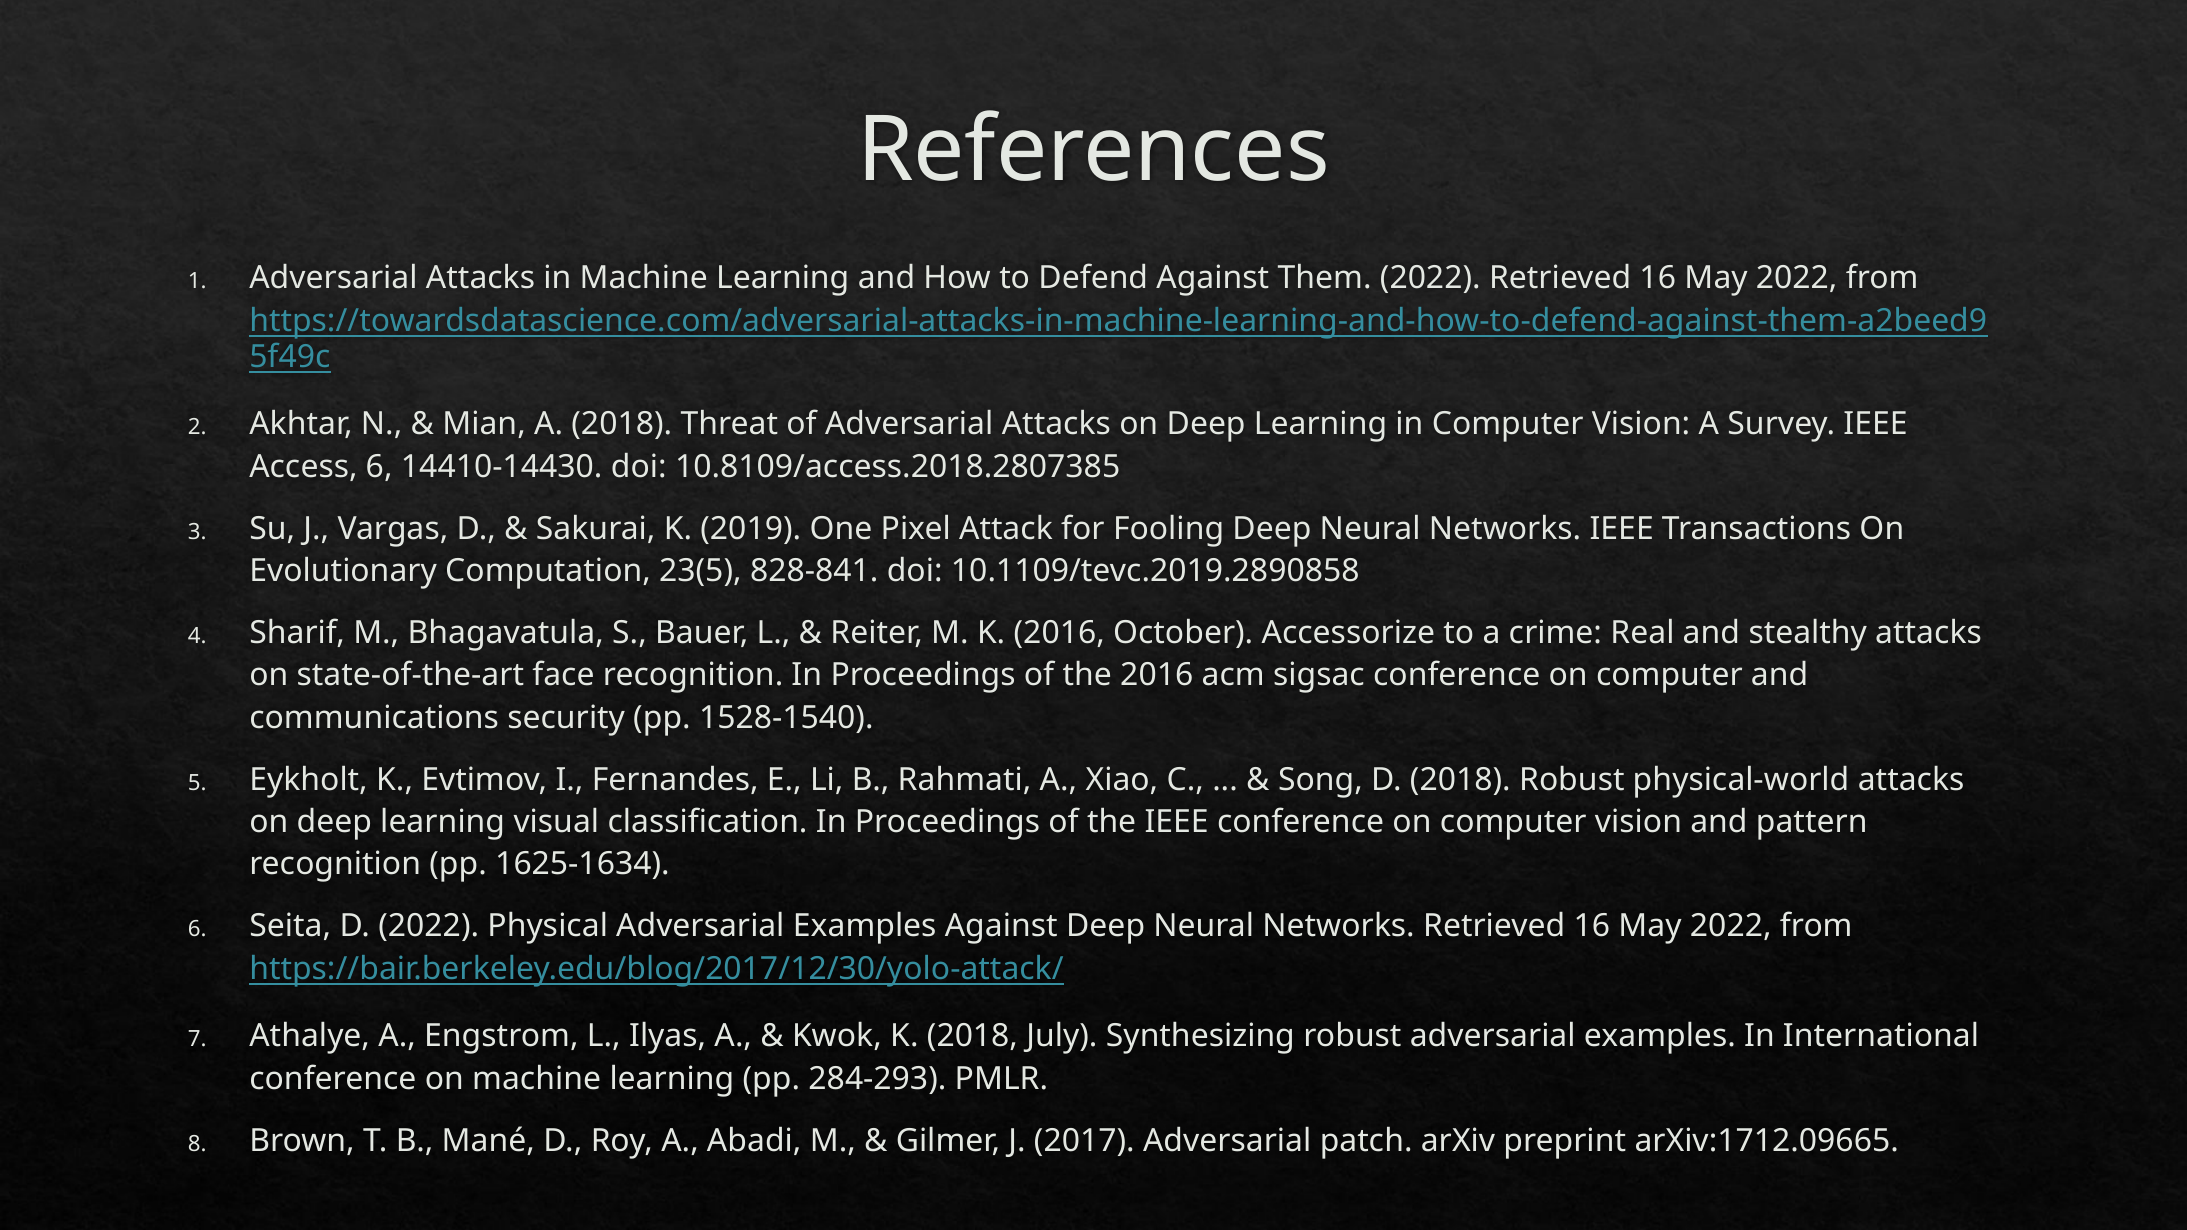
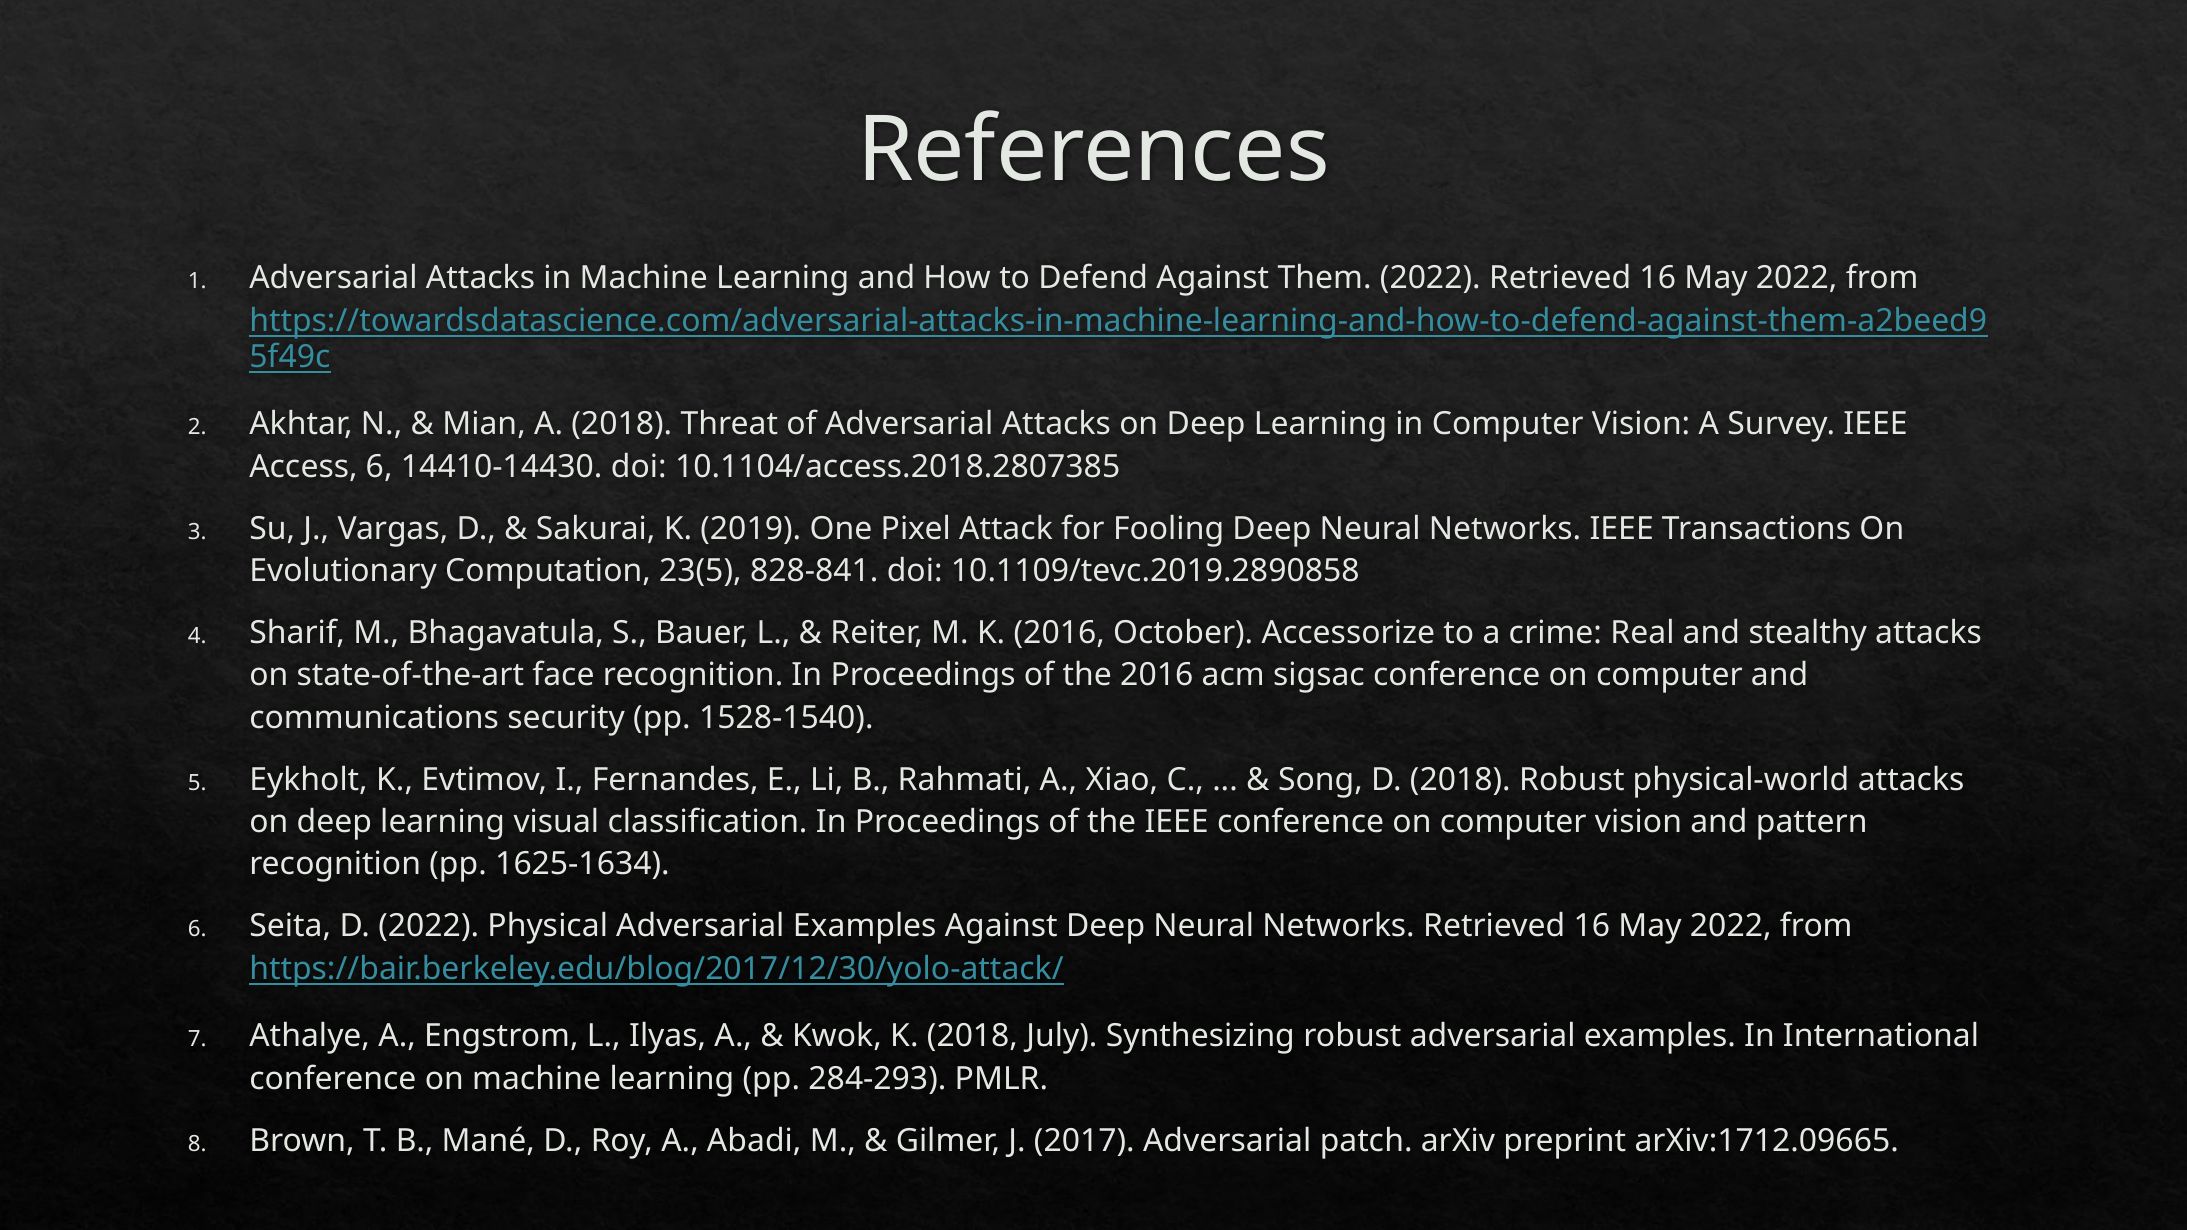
10.8109/access.2018.2807385: 10.8109/access.2018.2807385 -> 10.1104/access.2018.2807385 (898, 467)
